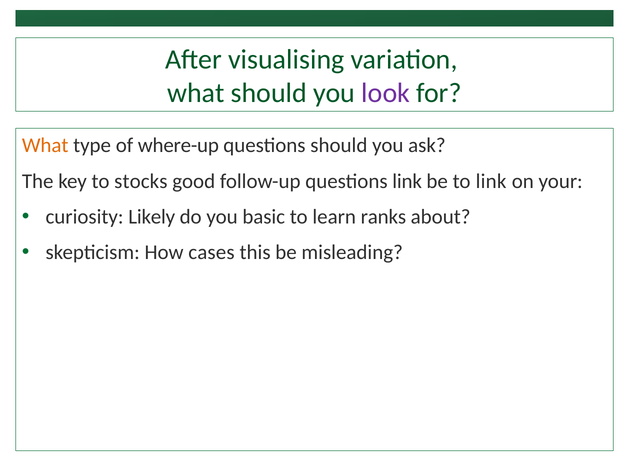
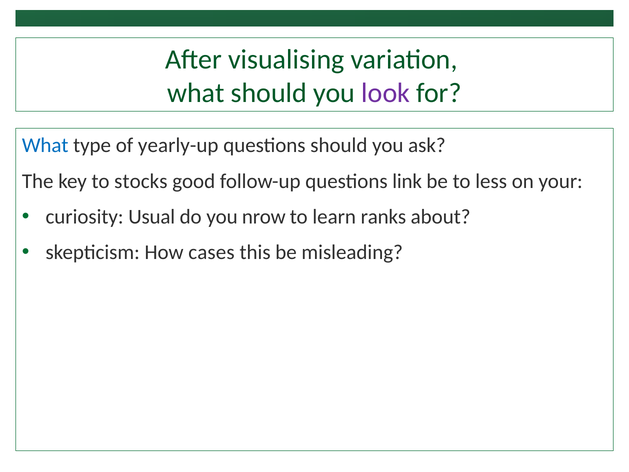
What colour: orange -> blue (45, 145)
where-up: where-up -> yearly-up (178, 145)
to link: link -> less (491, 181)
Likely: Likely -> Usual (152, 217)
basic: basic -> nrow (264, 217)
